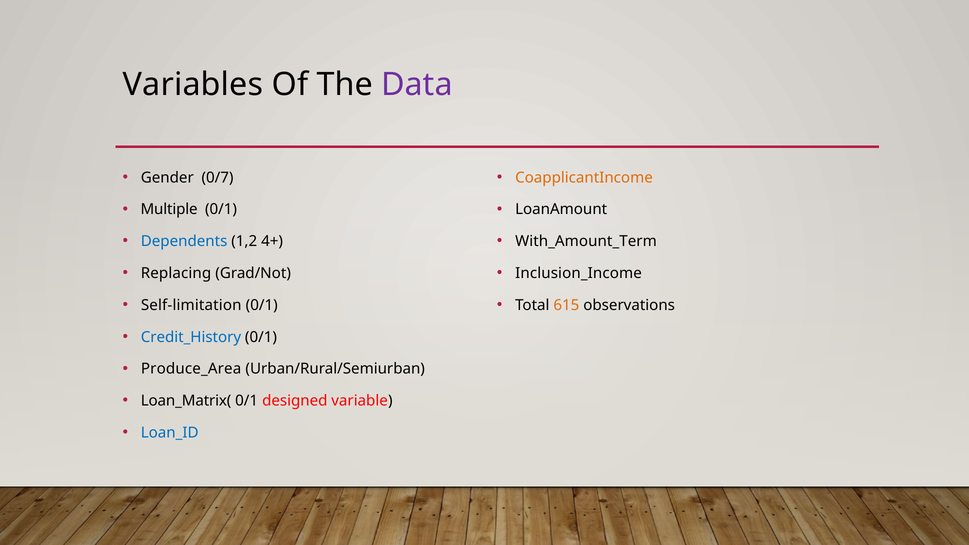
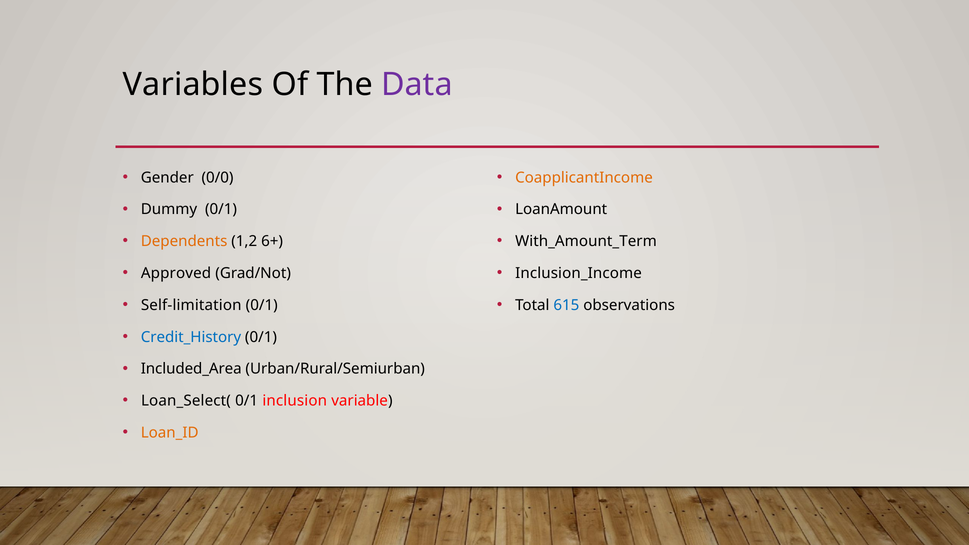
0/7: 0/7 -> 0/0 (218, 178)
Multiple: Multiple -> Dummy (169, 210)
Dependents colour: blue -> orange (184, 241)
4+: 4+ -> 6+ (272, 241)
Replacing: Replacing -> Approved (176, 273)
615 colour: orange -> blue (566, 305)
Produce_Area: Produce_Area -> Included_Area (191, 369)
Loan_Matrix(: Loan_Matrix( -> Loan_Select( (186, 401)
designed: designed -> inclusion (295, 401)
Loan_ID colour: blue -> orange (170, 433)
